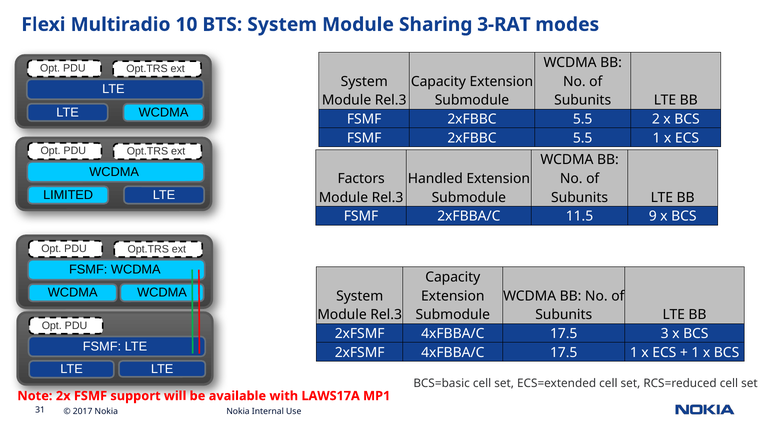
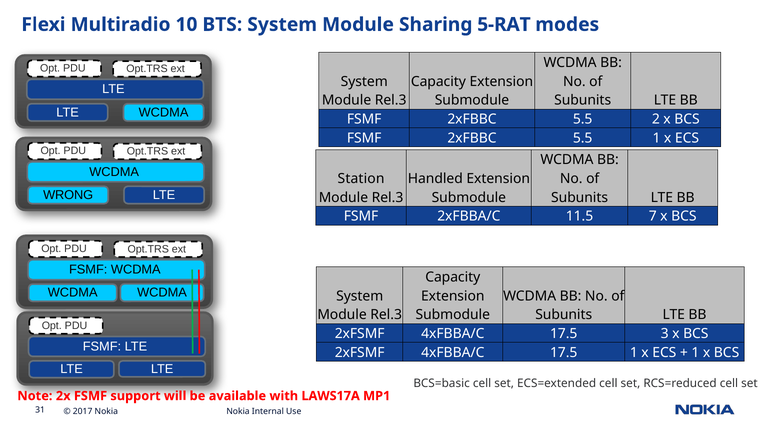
3-RAT: 3-RAT -> 5-RAT (504, 25)
Factors: Factors -> Station (361, 178)
LIMITED: LIMITED -> WRONG (68, 195)
9: 9 -> 7 (653, 216)
